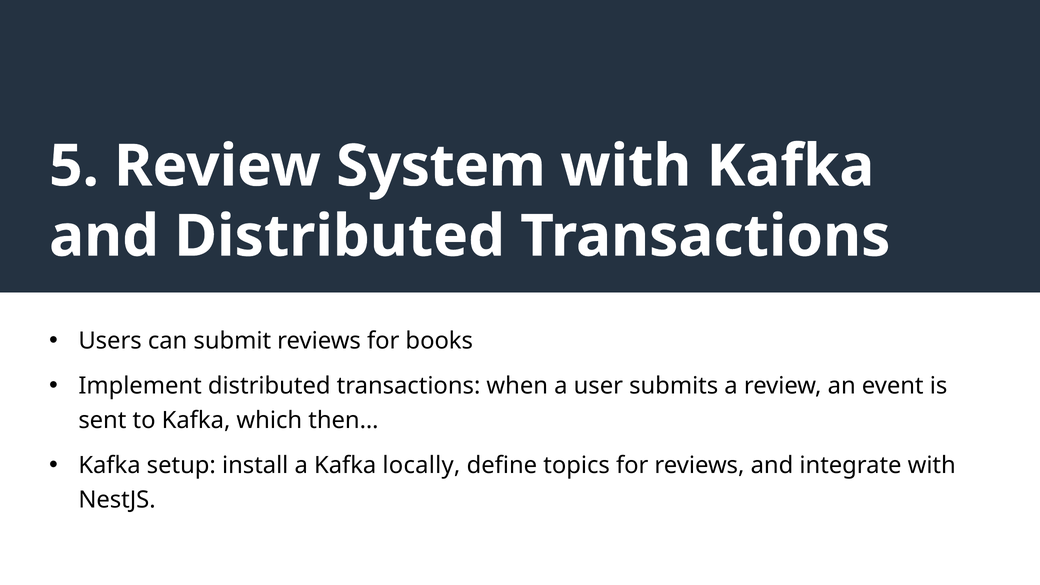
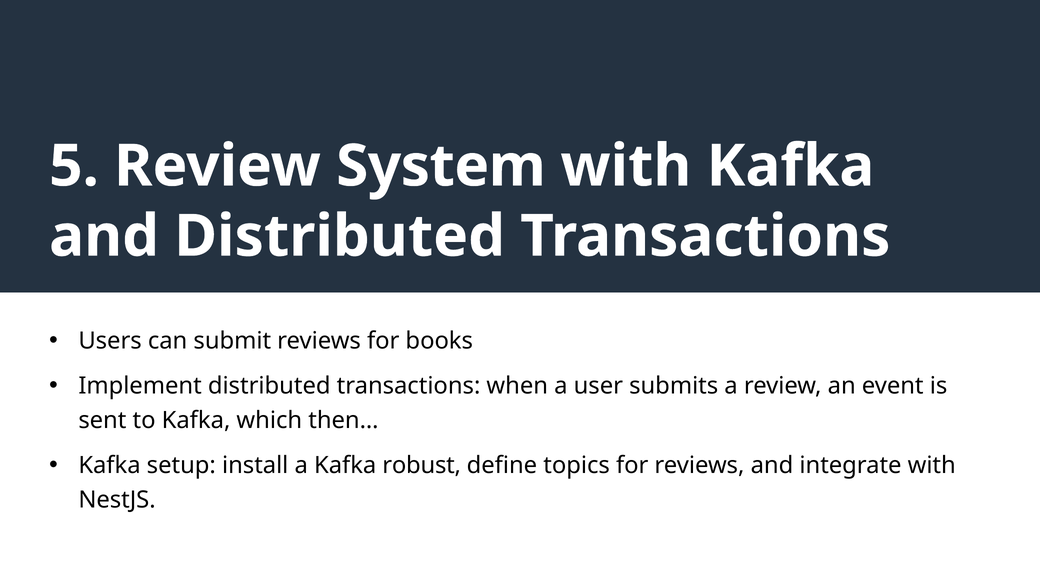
locally: locally -> robust (422, 465)
